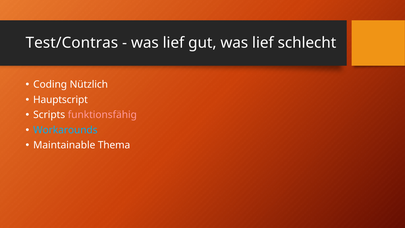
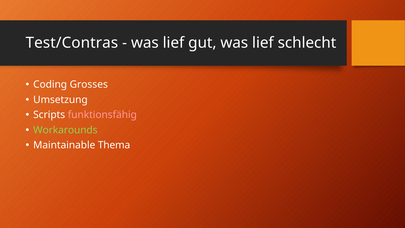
Nützlich: Nützlich -> Grosses (89, 85)
Hauptscript: Hauptscript -> Umsetzung (60, 100)
Workarounds colour: light blue -> light green (65, 130)
